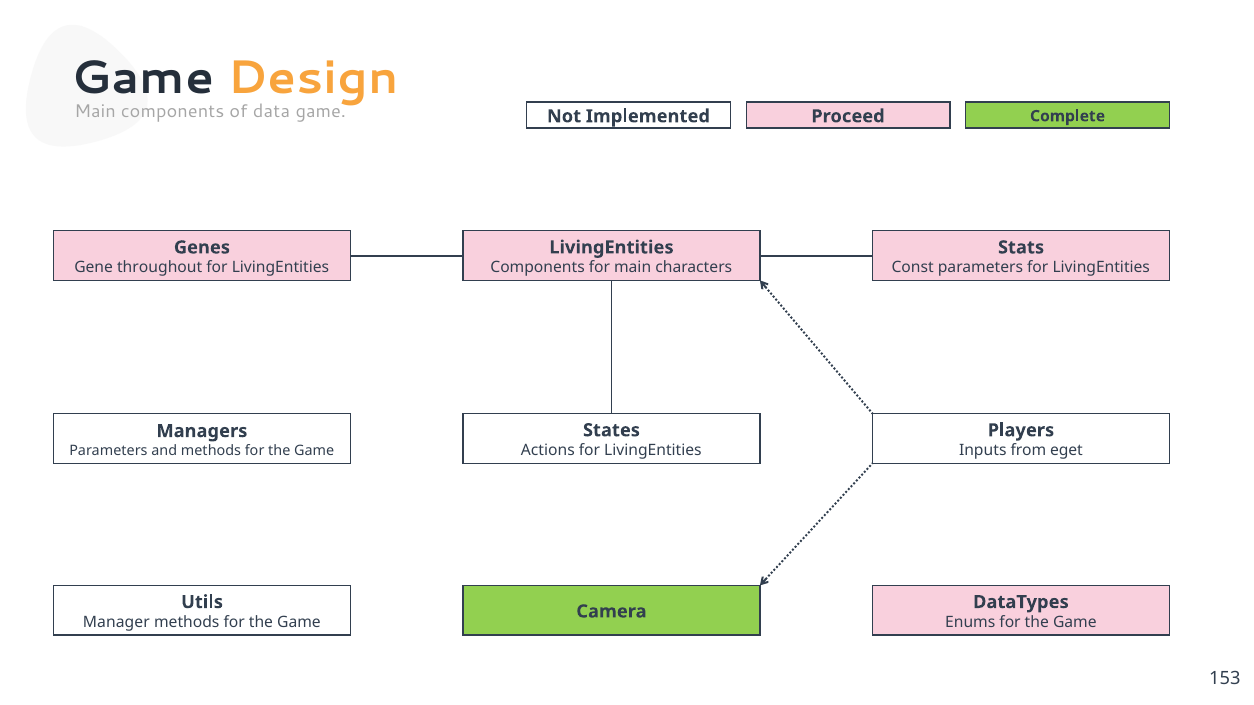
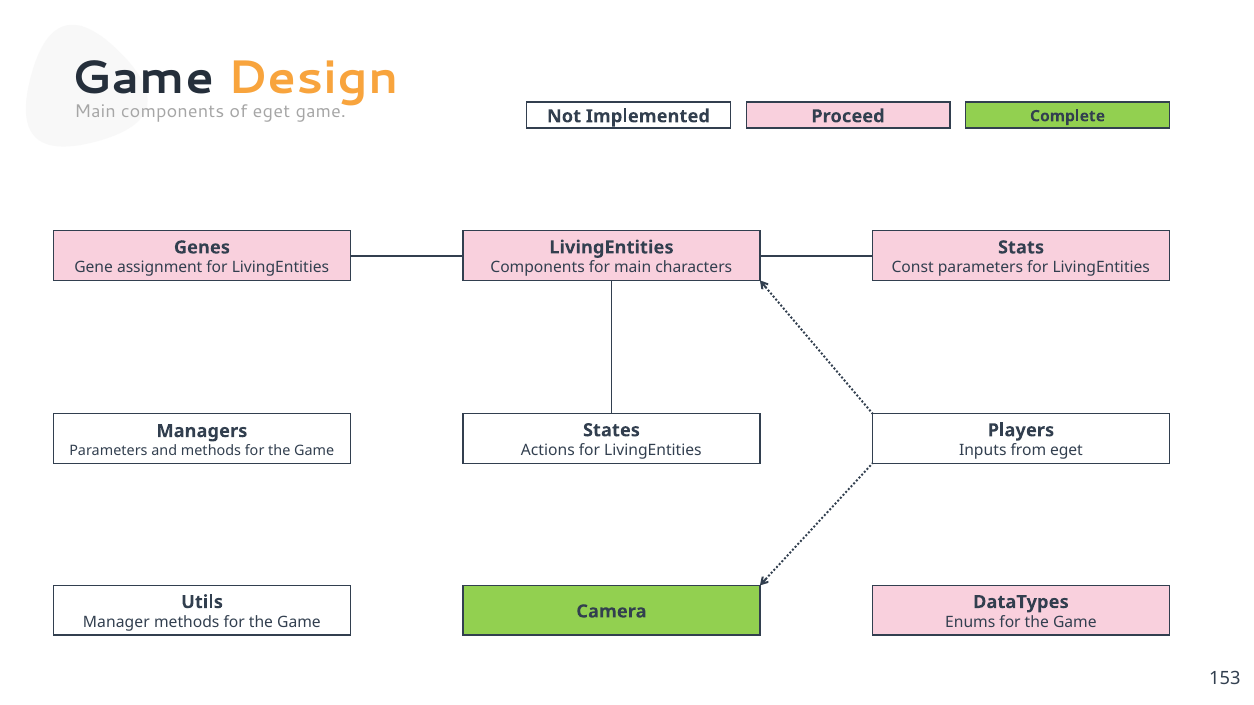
of data: data -> eget (271, 111)
throughout: throughout -> assignment (160, 268)
